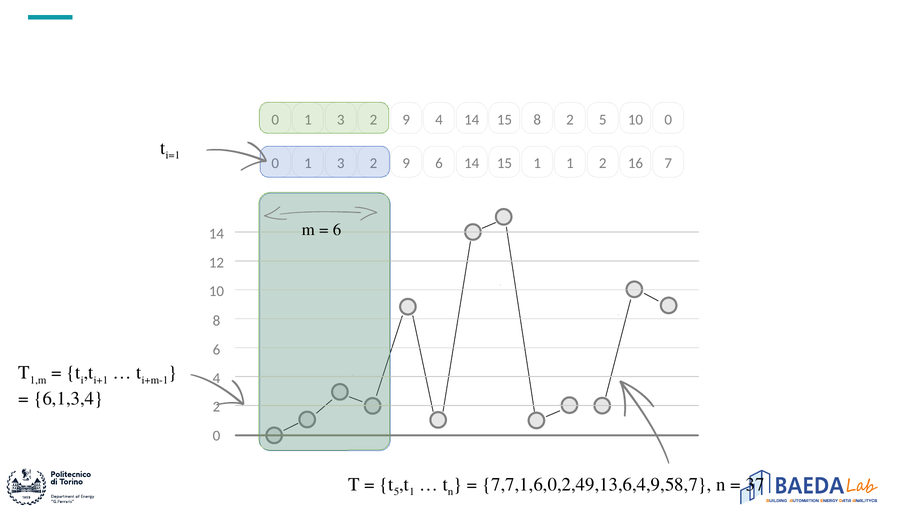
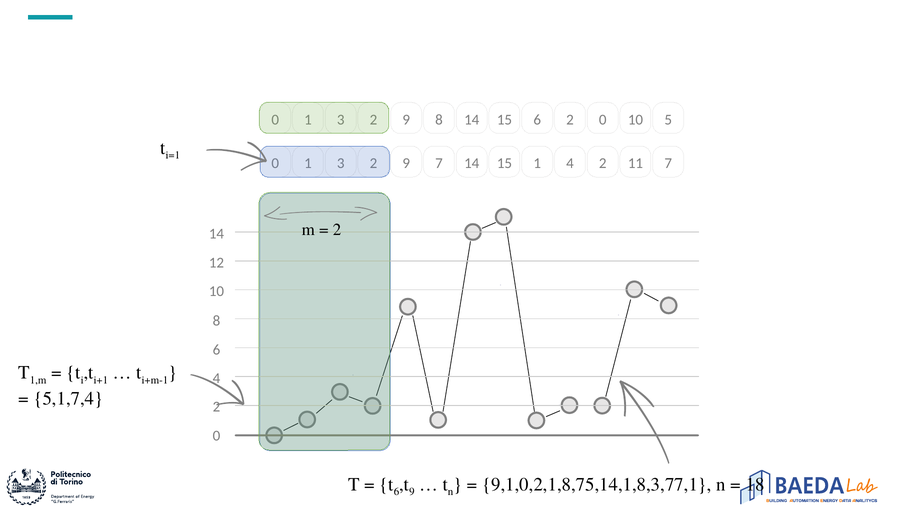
9 4: 4 -> 8 (439, 120)
14 8: 8 -> 6 (537, 120)
2 5: 5 -> 0 (603, 120)
10 0: 0 -> 5 (668, 120)
9 6: 6 -> 7 (439, 163)
1 1: 1 -> 4 (570, 163)
16: 16 -> 11 (635, 163)
6: 6 -> 2 (337, 230)
6,1,3,4: 6,1,3,4 -> 5,1,7,4 (68, 398)
t 5: 5 -> 6 (397, 492)
1: 1 -> 9 (412, 492)
7,7,1,6,0,2,49,13,6,4,9,58,7: 7,7,1,6,0,2,49,13,6,4,9,58,7 -> 9,1,0,2,1,8,75,14,1,8,3,77,1 (597, 484)
37: 37 -> 18 (755, 484)
